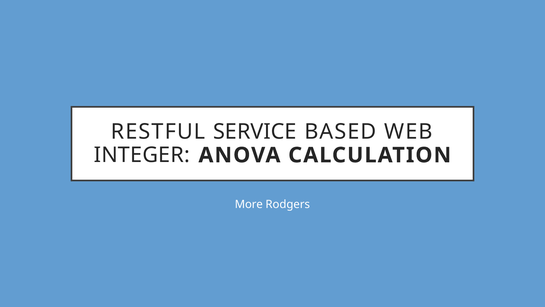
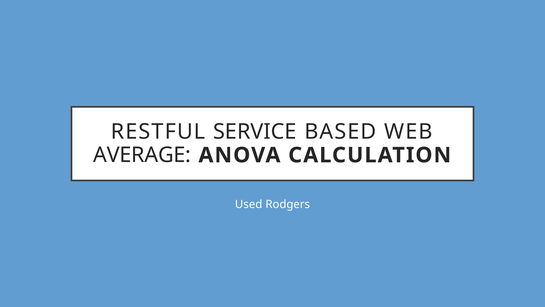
INTEGER: INTEGER -> AVERAGE (142, 155)
More: More -> Used (249, 204)
